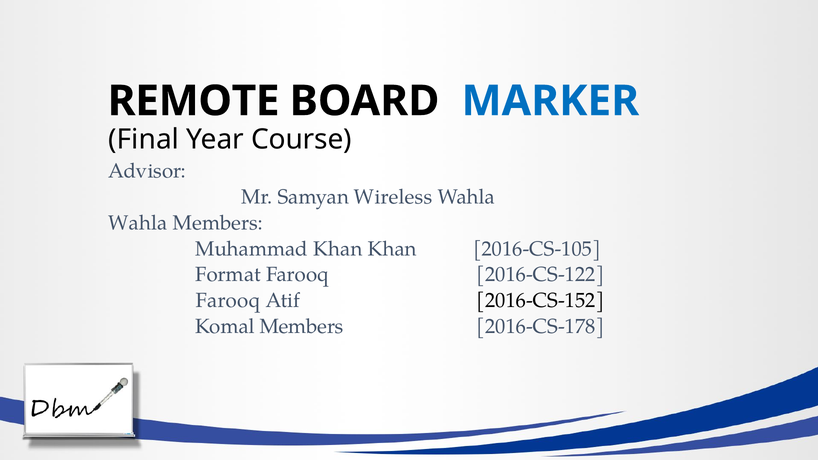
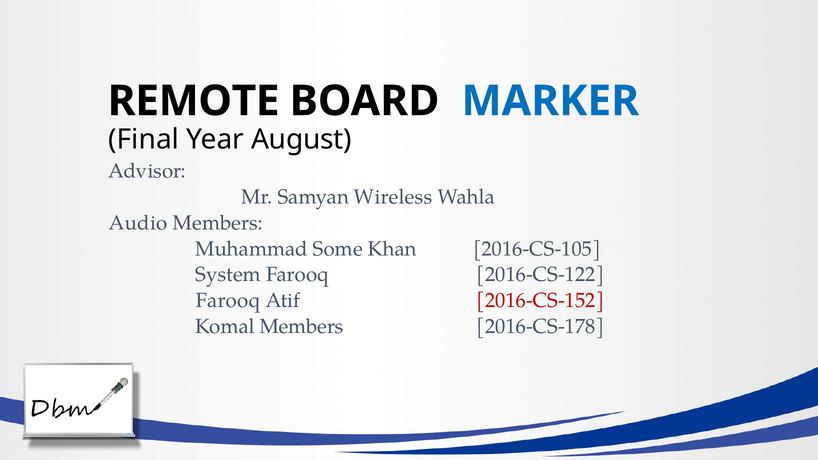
Course: Course -> August (302, 139)
Wahla: Wahla -> Audio (138, 223)
Muhammad Khan: Khan -> Some (338, 249)
Format: Format -> System (228, 275)
2016-CS-152 colour: black -> red (540, 301)
